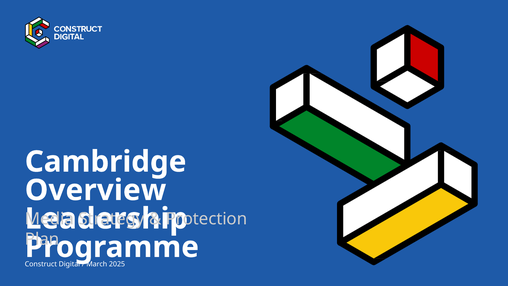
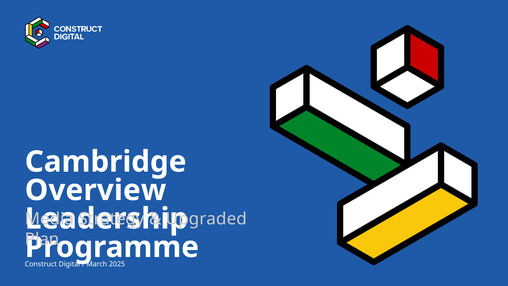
Protection: Protection -> Upgraded (206, 219)
